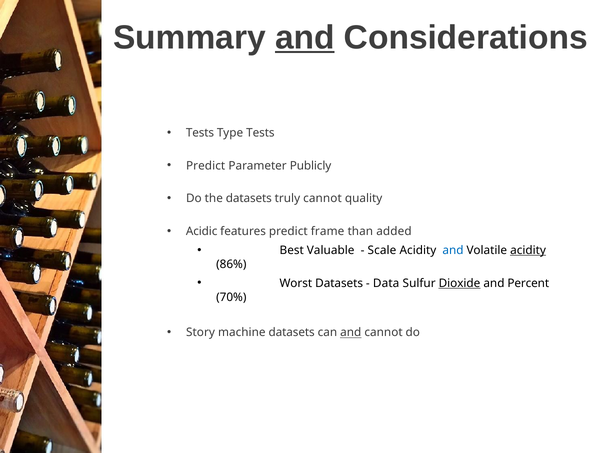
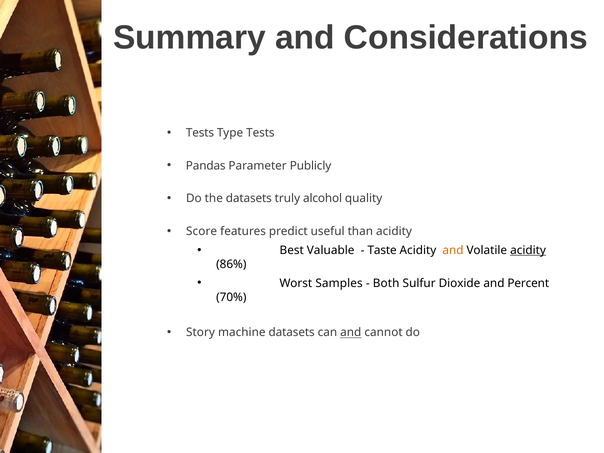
and underline: present -> none (305, 38)
Predict: Predict -> Pandas (206, 166)
truly cannot: cannot -> alcohol (323, 199)
Acidic: Acidic -> Score (202, 231)
frame: frame -> useful (328, 231)
than added: added -> acidity (394, 231)
Scale: Scale -> Taste (382, 250)
and colour: blue -> orange (453, 250)
Worst Datasets: Datasets -> Samples (339, 283)
Data: Data -> Both (386, 283)
Dioxide underline: present -> none (459, 283)
